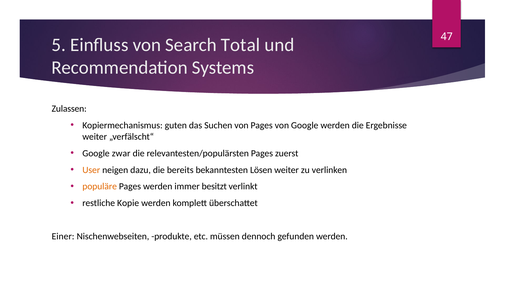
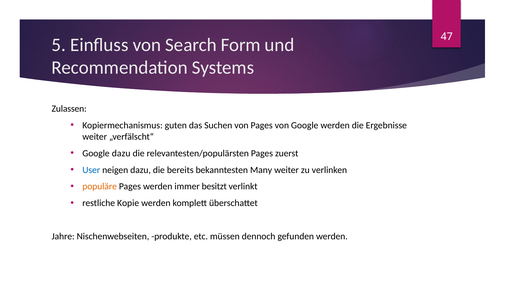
Total: Total -> Form (241, 45)
Google zwar: zwar -> dazu (121, 153)
User colour: orange -> blue (91, 170)
Lösen: Lösen -> Many (261, 170)
Einer: Einer -> Jahre (63, 236)
